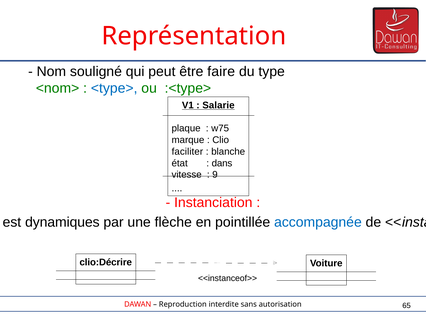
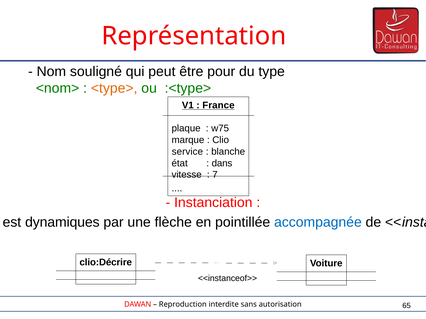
faire: faire -> pour (221, 72)
<type> colour: blue -> orange (114, 88)
Salarie: Salarie -> France (218, 105)
faciliter: faciliter -> service (187, 152)
9: 9 -> 7 (215, 175)
